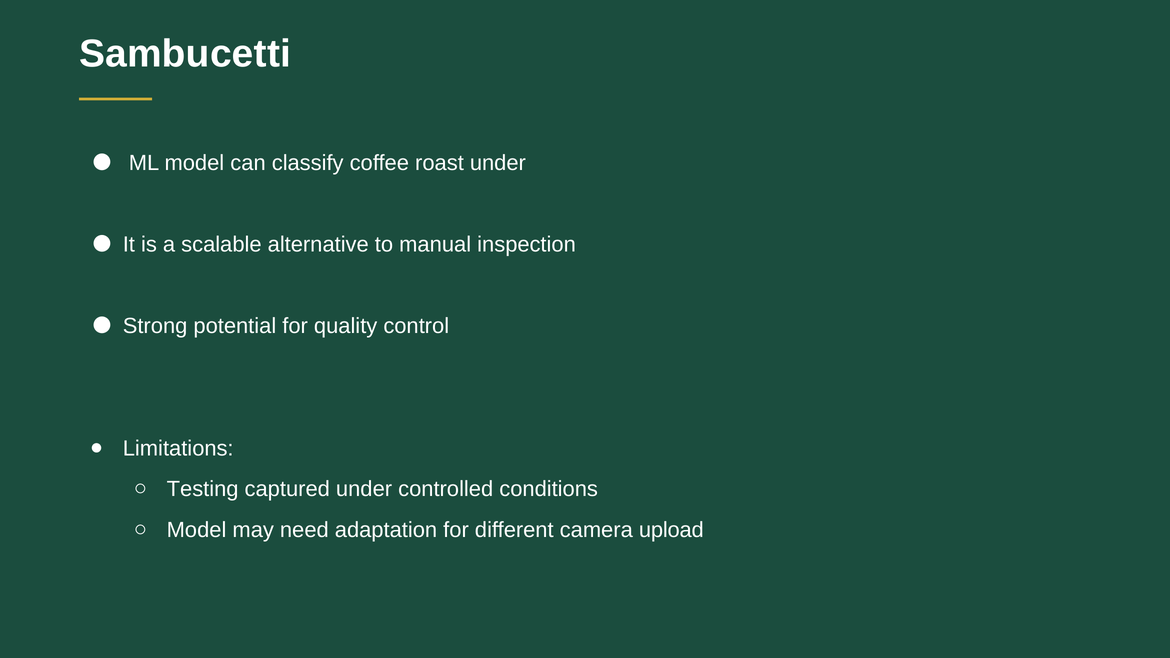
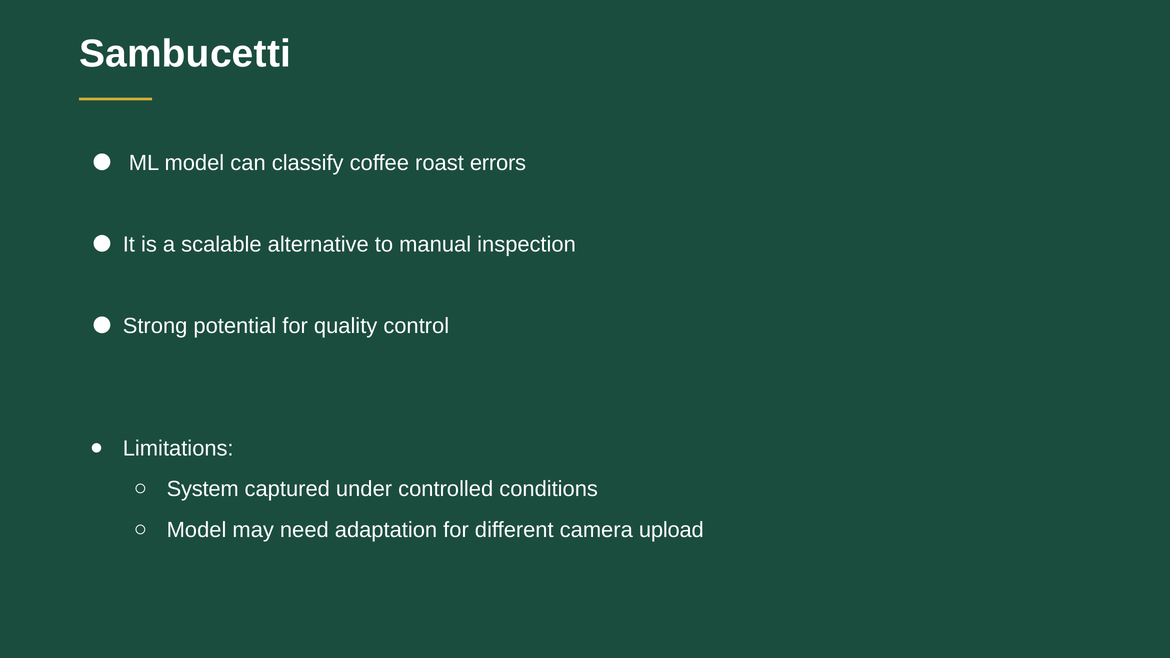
roast under: under -> errors (498, 163)
Testing: Testing -> System (203, 489)
